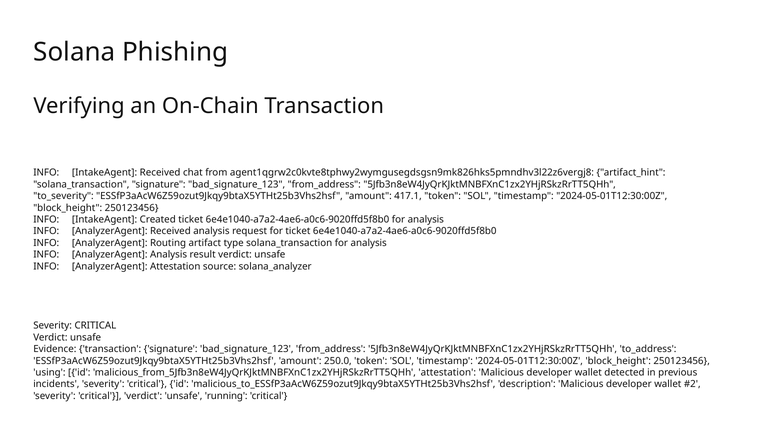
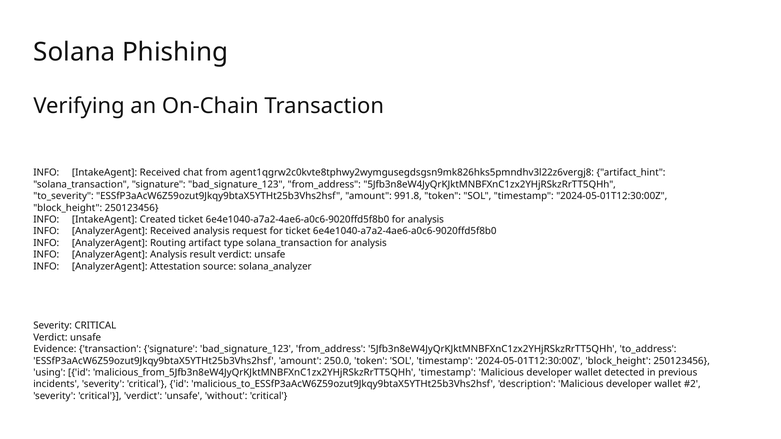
417.1: 417.1 -> 991.8 (408, 196)
malicious_from_5Jfb3n8eW4JyQrKJktMNBFXnC1zx2YHjRSkzRrTT5QHh attestation: attestation -> timestamp (447, 373)
running: running -> without (226, 396)
